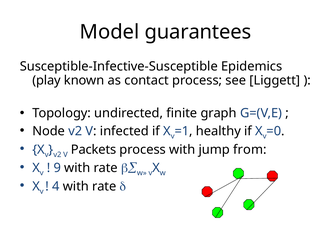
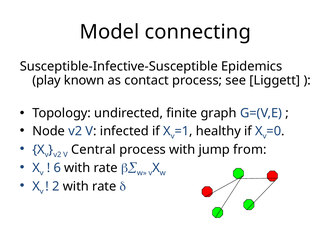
guarantees: guarantees -> connecting (198, 32)
Packets: Packets -> Central (94, 150)
9: 9 -> 6 (57, 168)
4: 4 -> 2 (56, 187)
